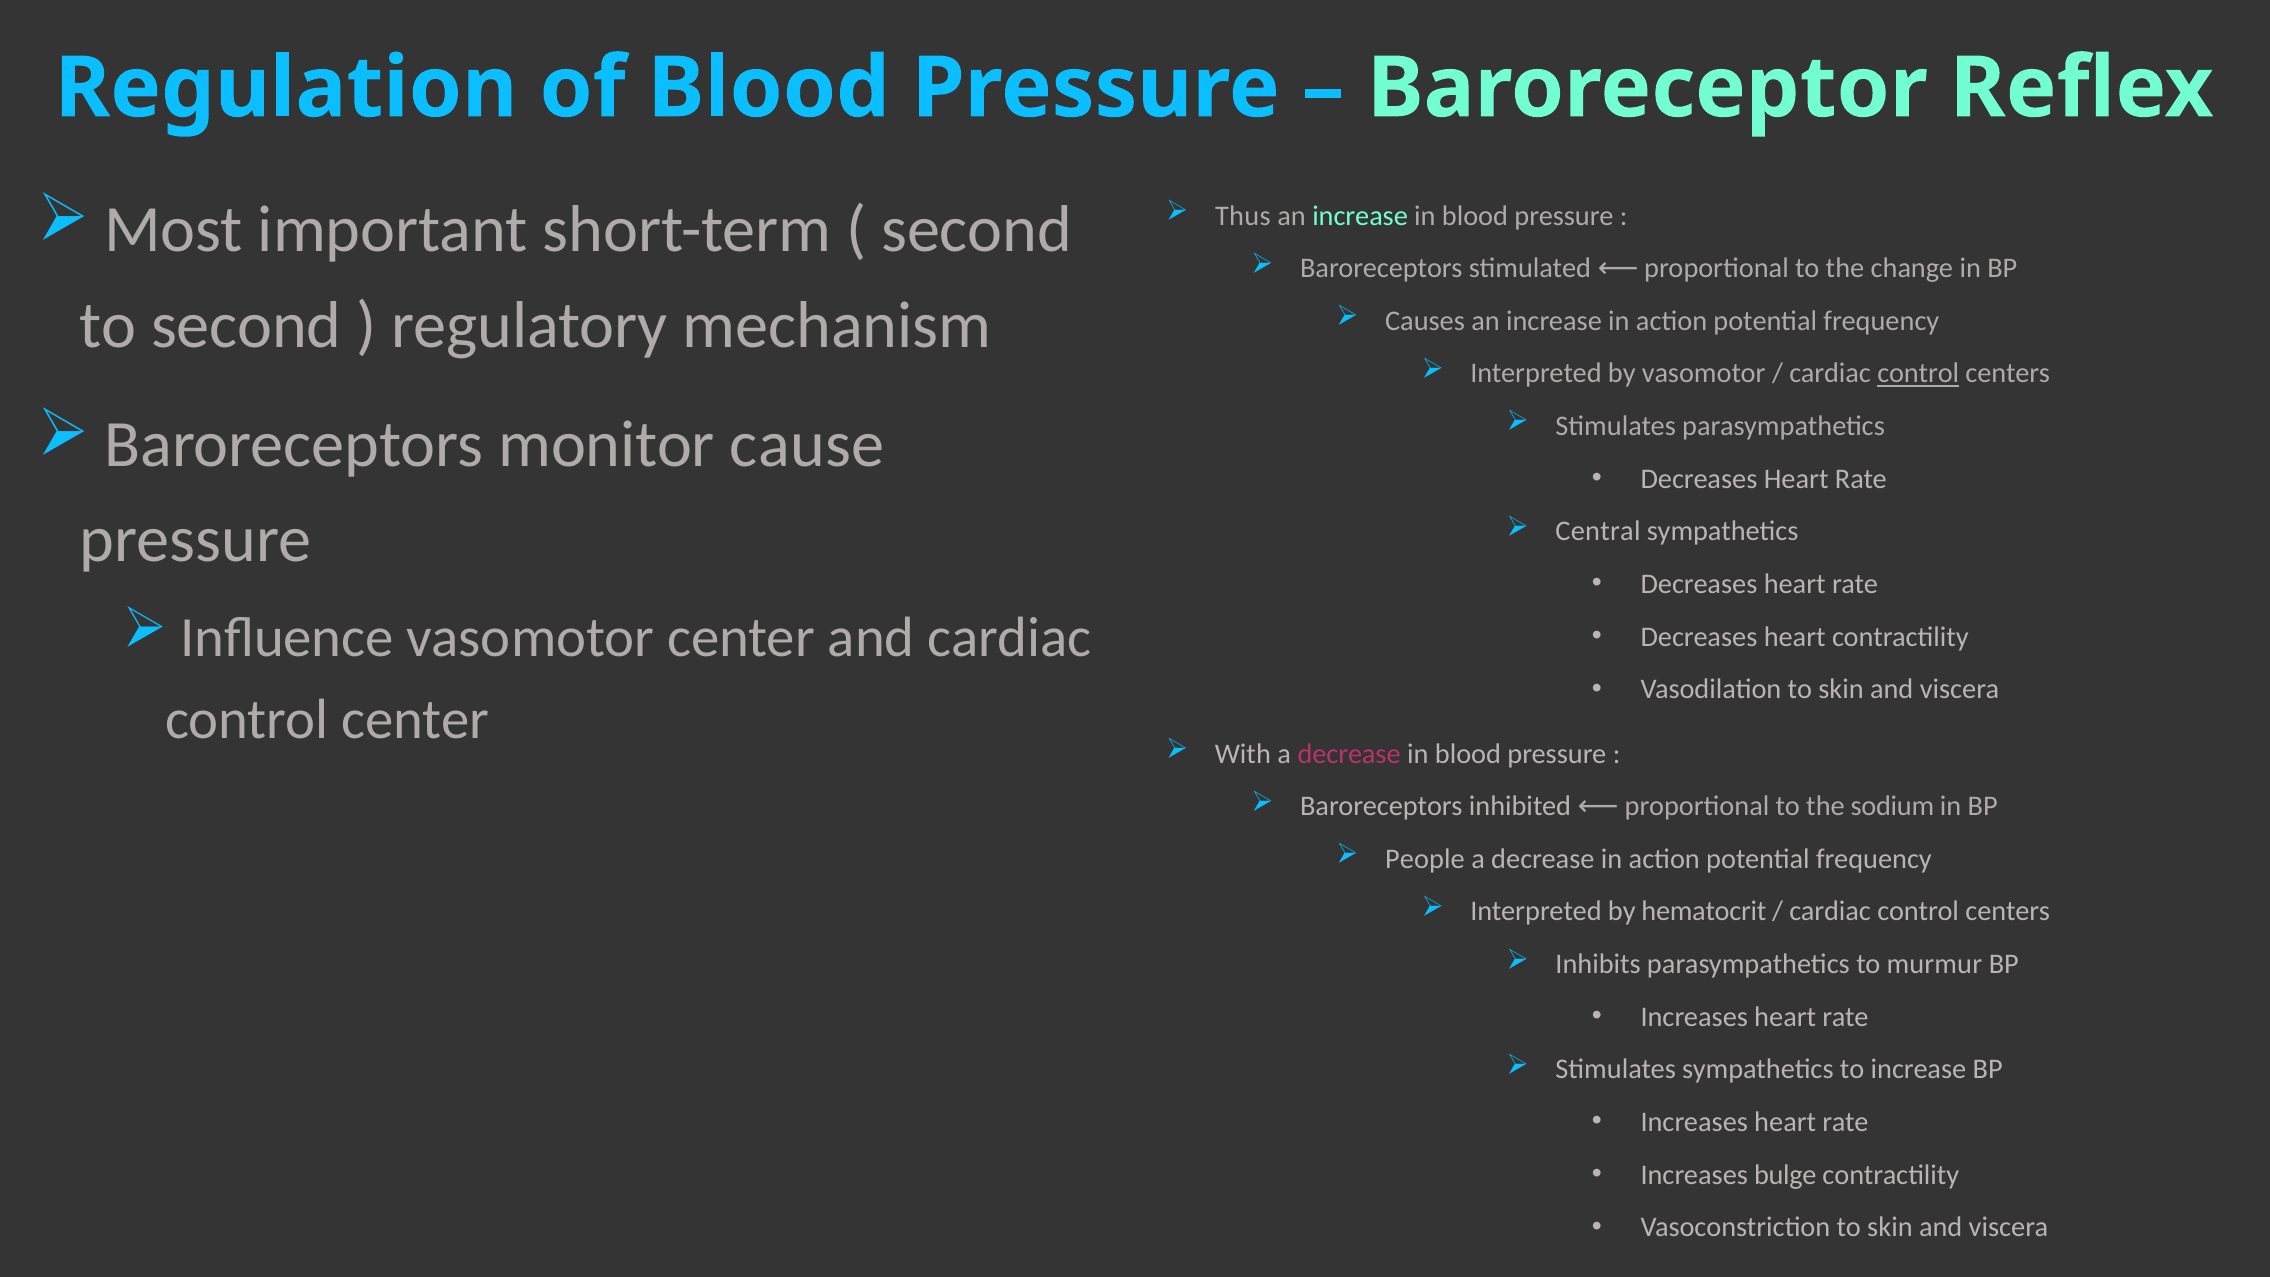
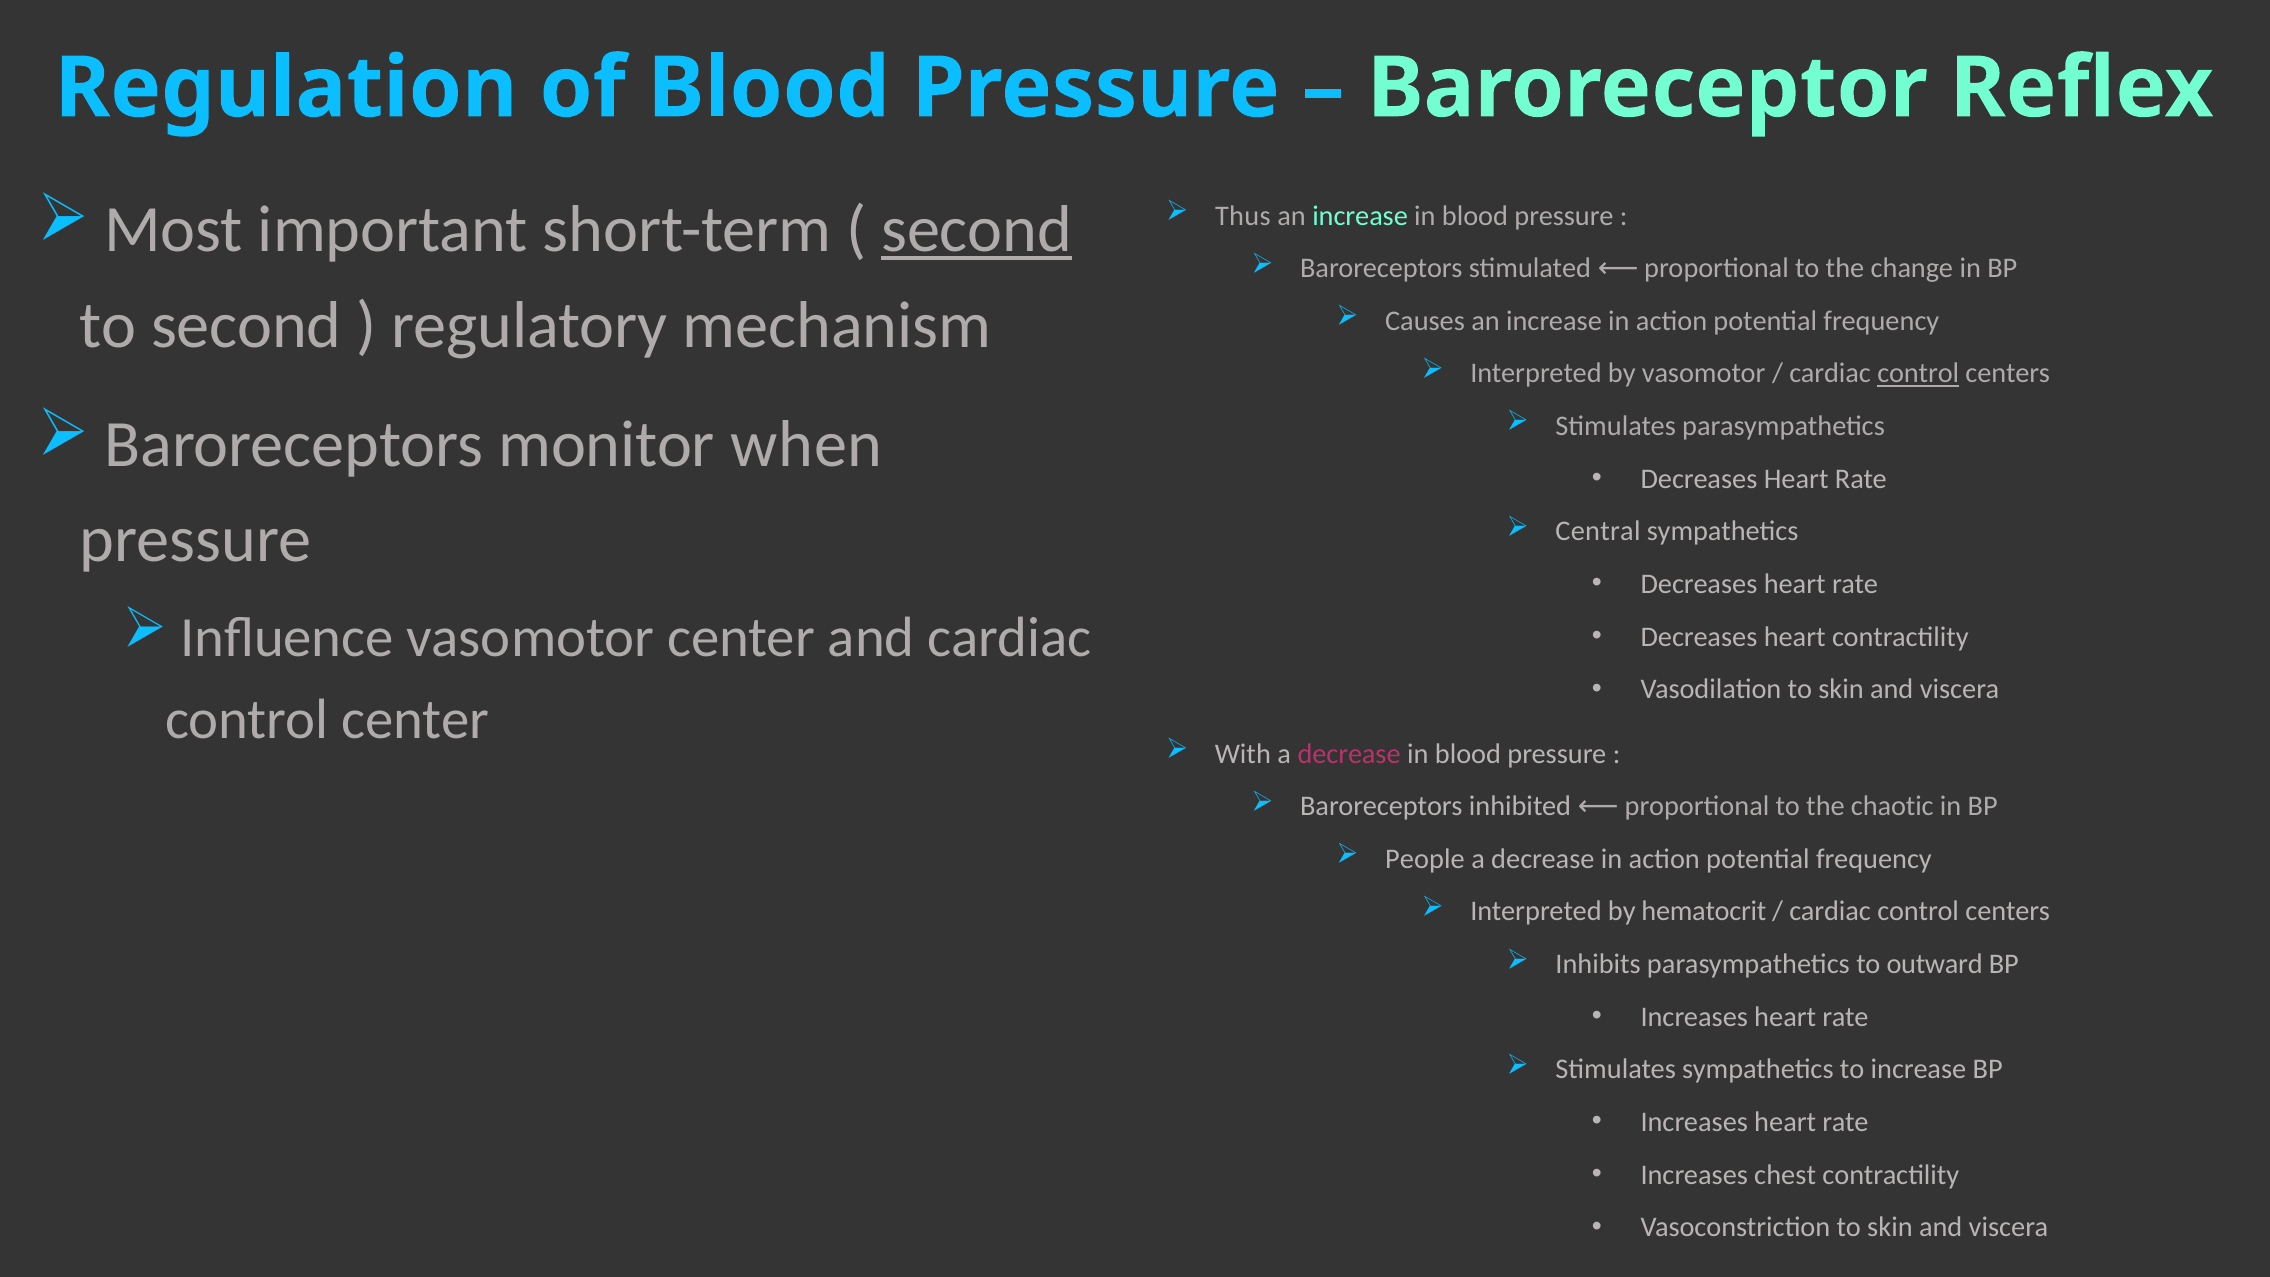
second underline: none -> present (977, 230)
cause: cause -> when (807, 444)
sodium: sodium -> chaotic (1892, 806)
murmur: murmur -> outward (1935, 964)
bulge: bulge -> chest (1785, 1175)
